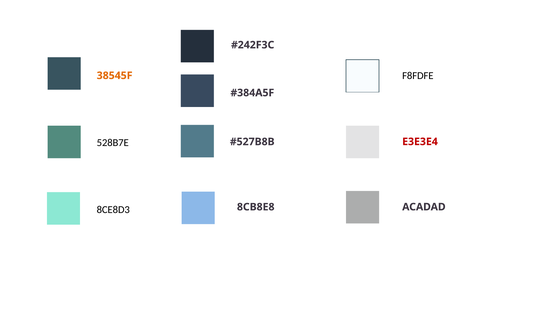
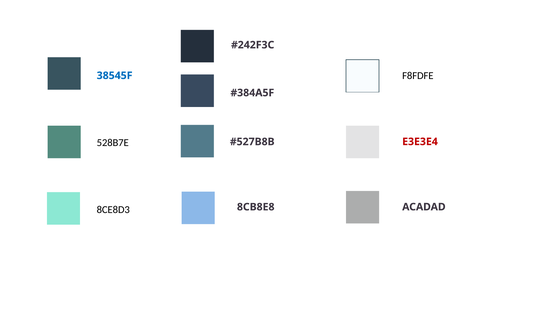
38545F colour: orange -> blue (115, 76)
